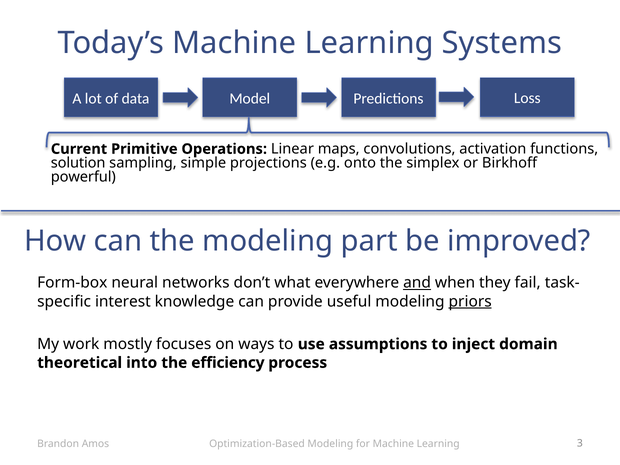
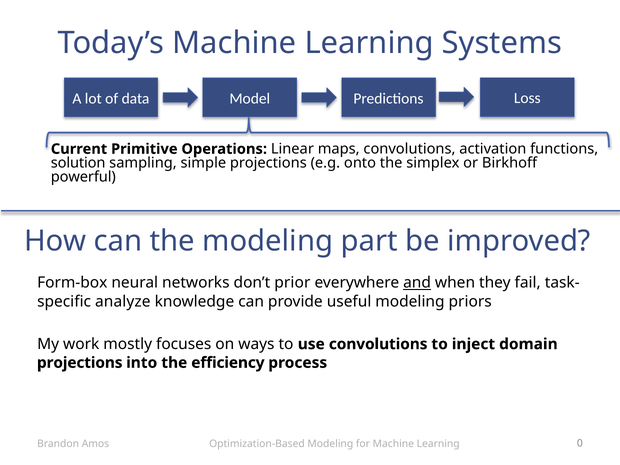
what: what -> prior (292, 283)
interest: interest -> analyze (123, 301)
priors underline: present -> none (470, 301)
use assumptions: assumptions -> convolutions (378, 344)
theoretical: theoretical -> projections (80, 363)
3: 3 -> 0 (580, 443)
